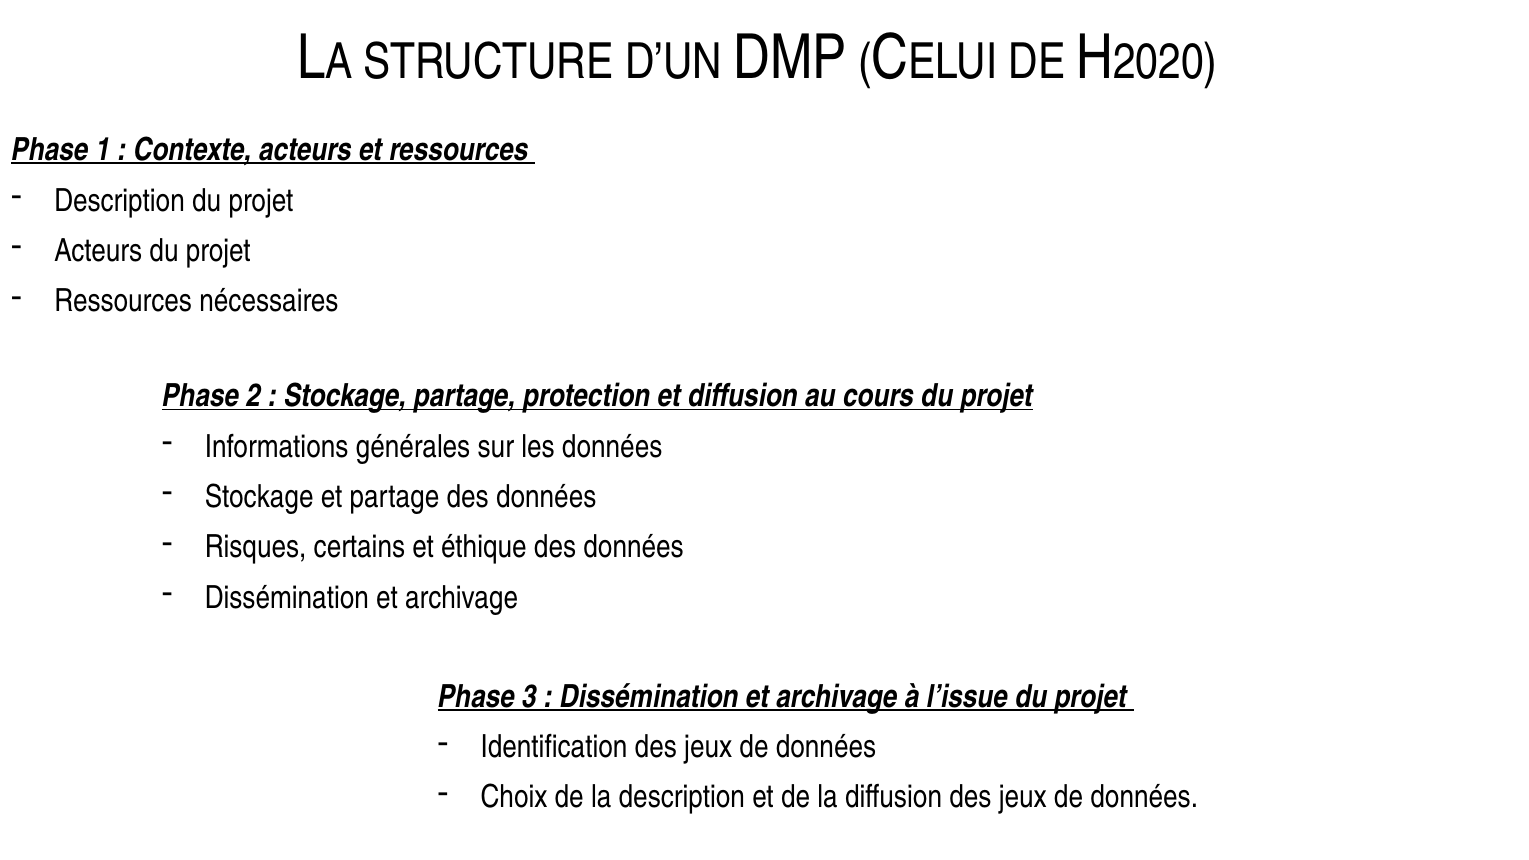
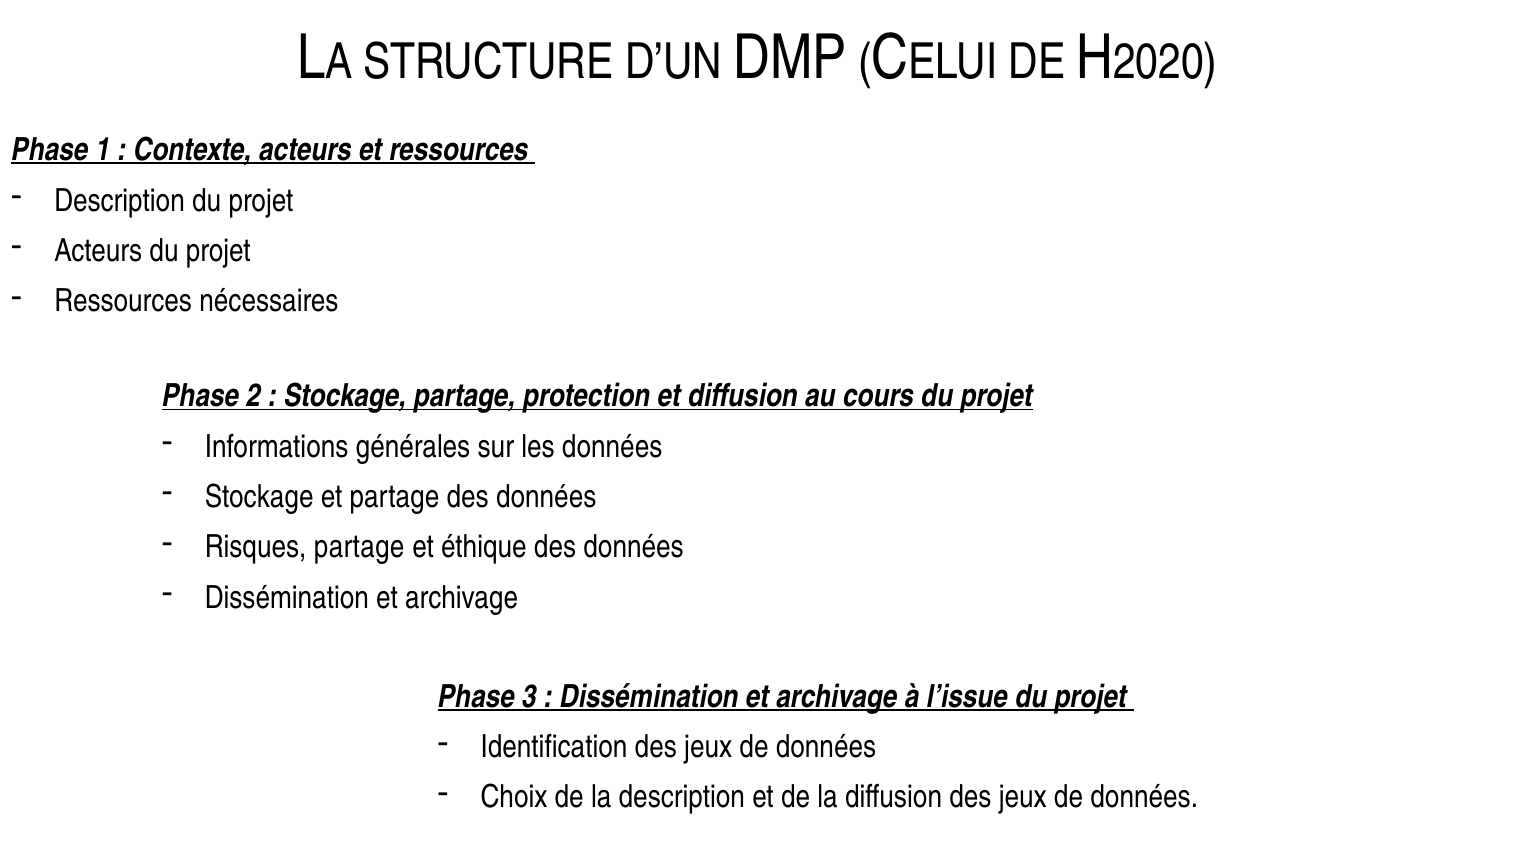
Risques certains: certains -> partage (359, 548)
